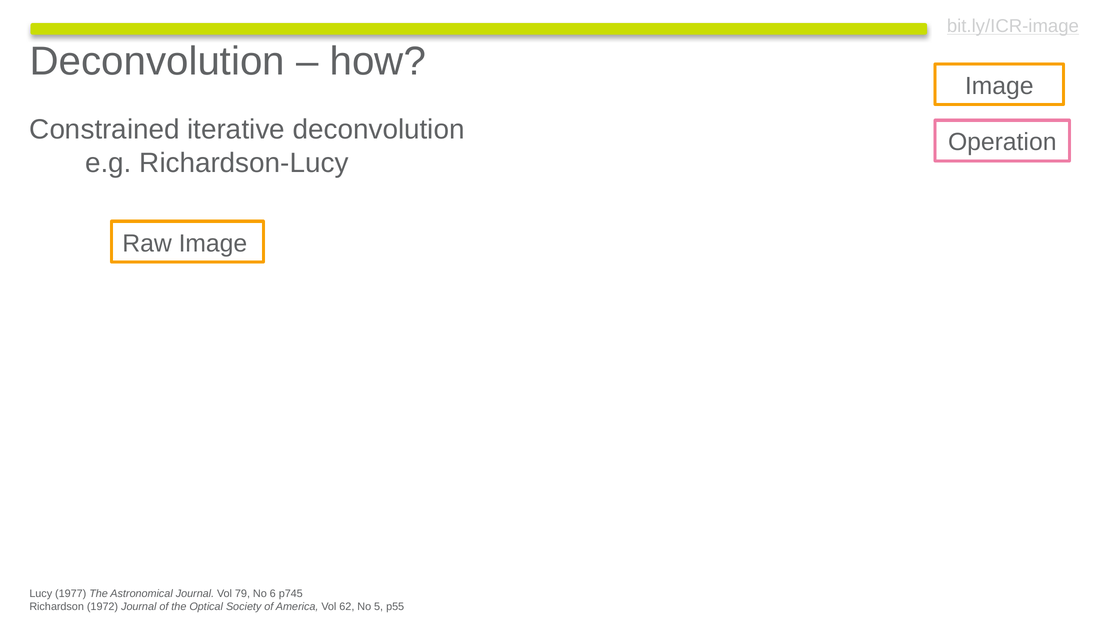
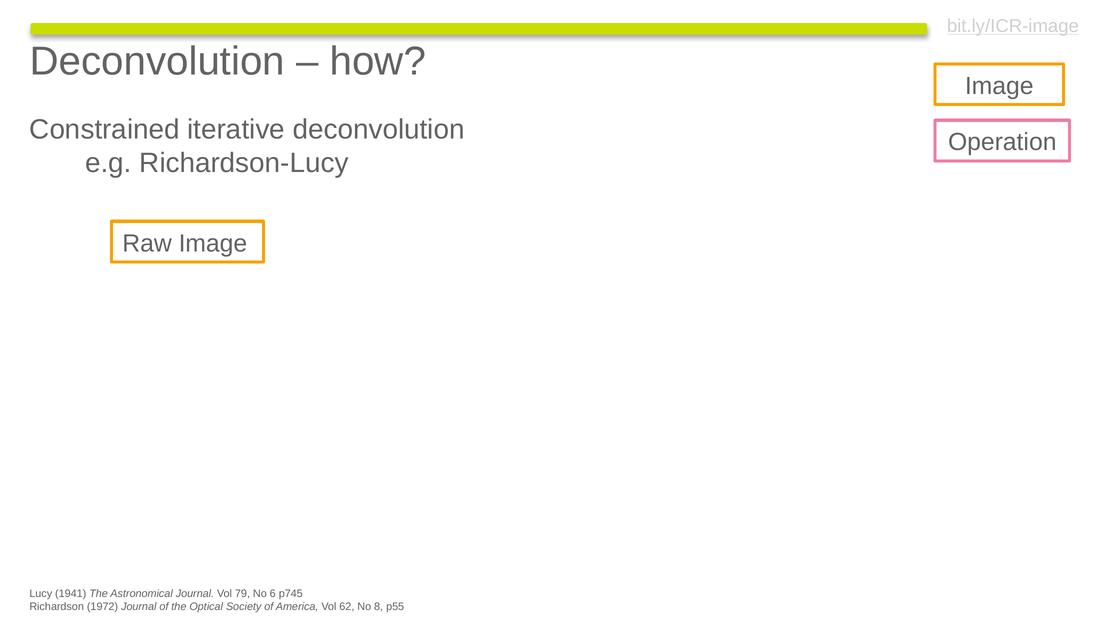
1977: 1977 -> 1941 (71, 593)
5: 5 -> 8 (379, 606)
